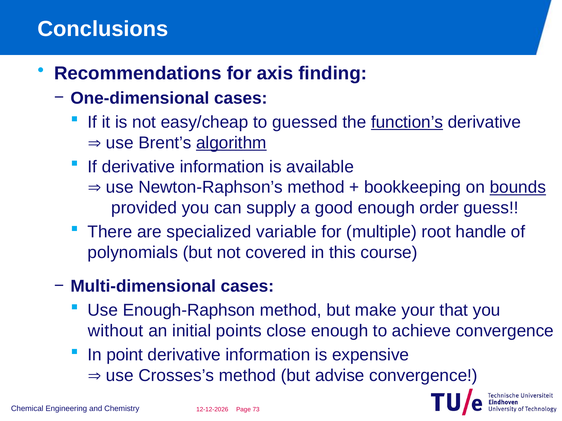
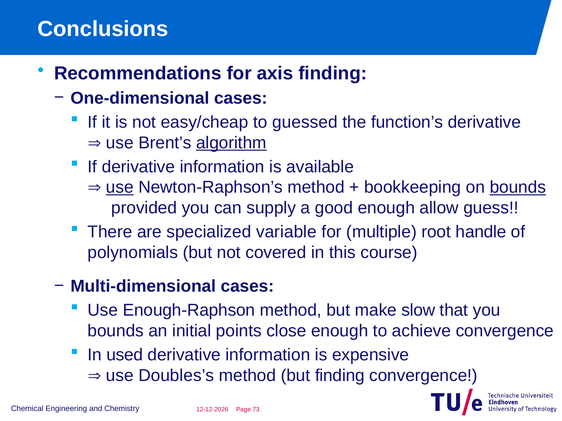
function’s underline: present -> none (407, 122)
use underline: none -> present (120, 188)
order: order -> allow (439, 208)
your: your -> slow (418, 311)
without: without -> bounds (116, 331)
point: point -> used (125, 355)
Crosses’s: Crosses’s -> Doubles’s (176, 376)
but advise: advise -> finding (340, 376)
